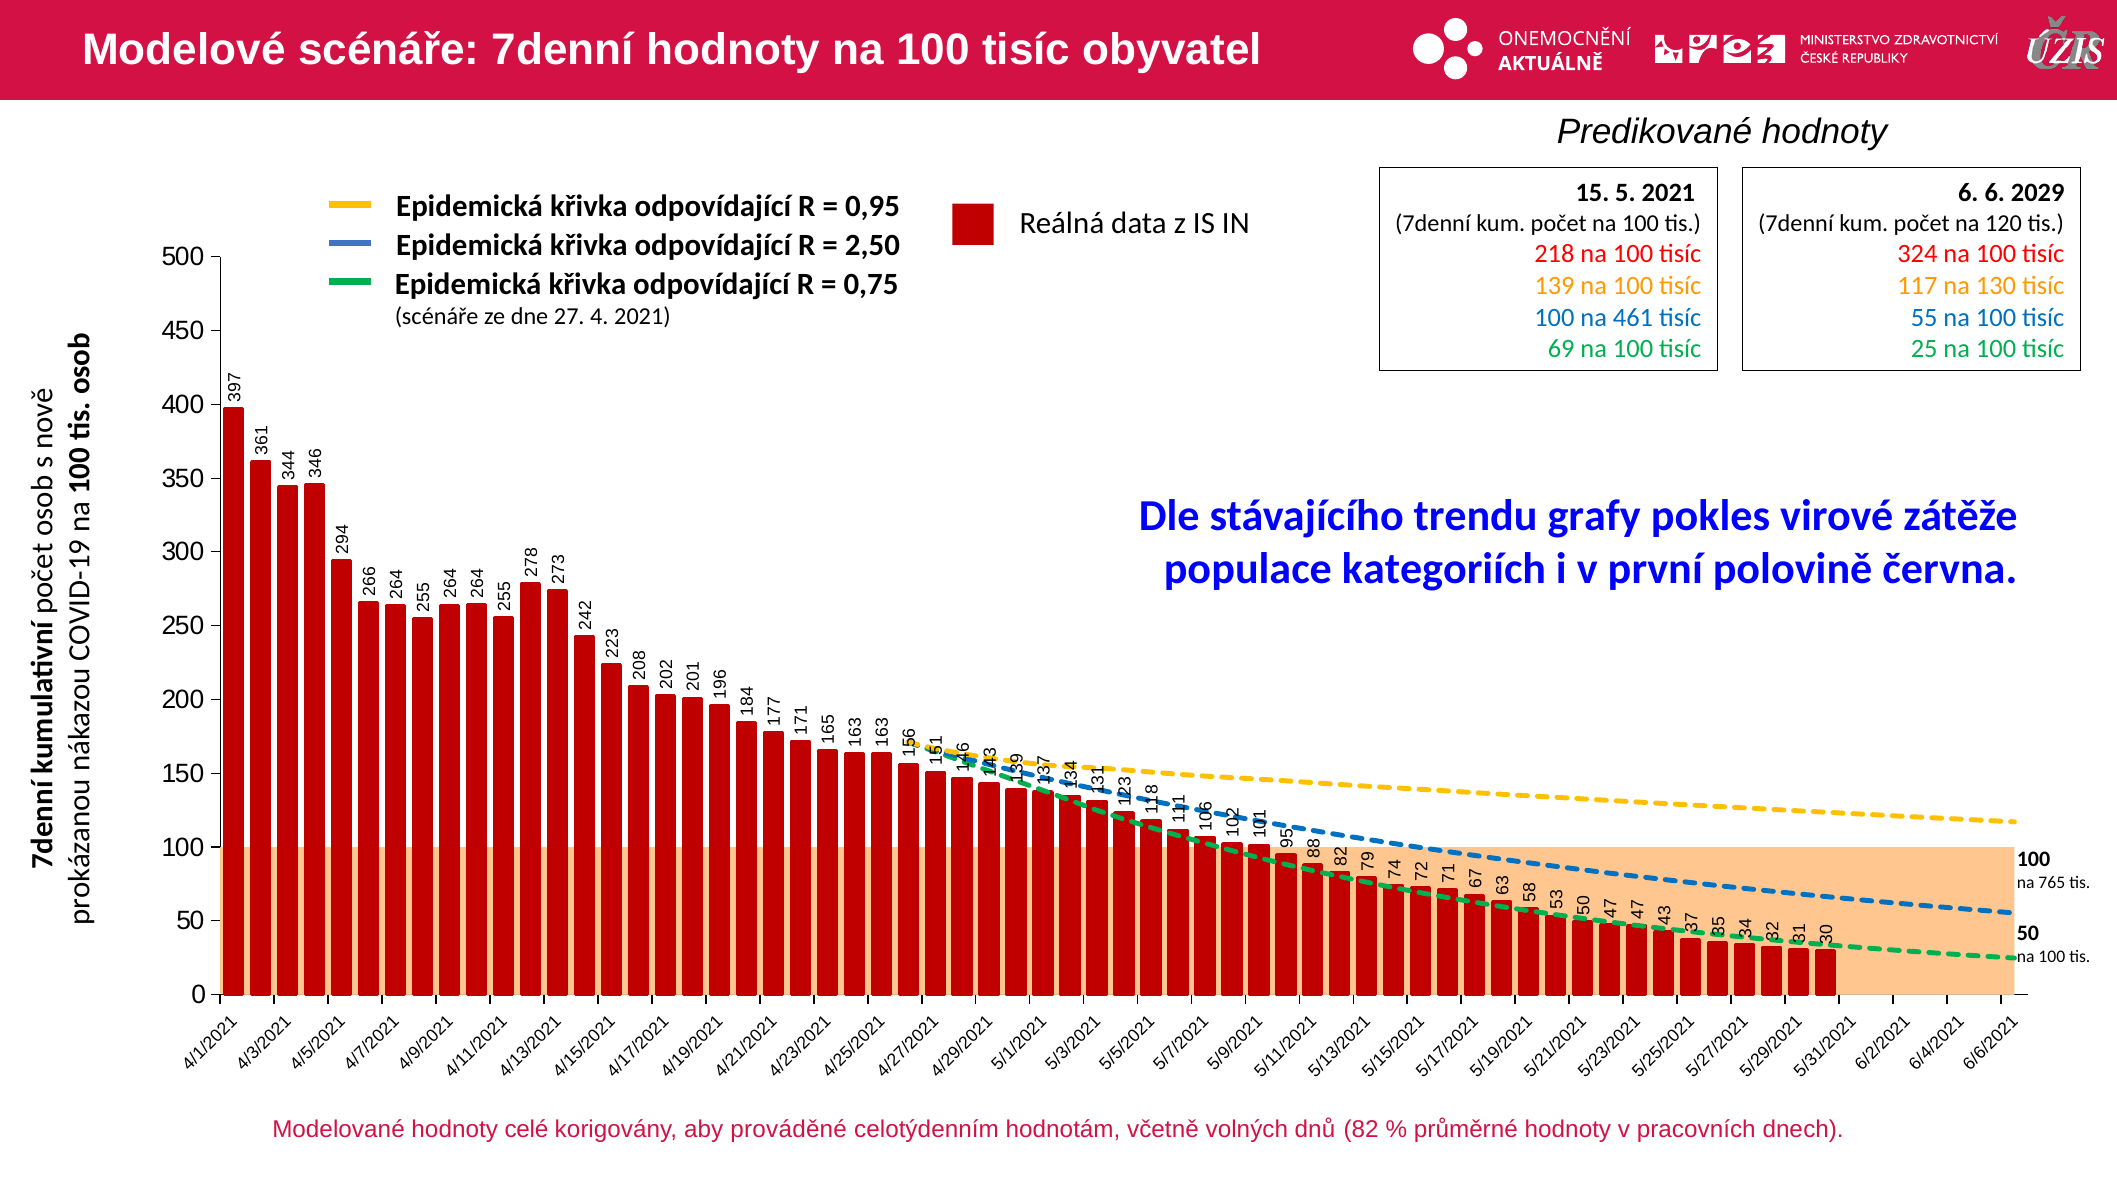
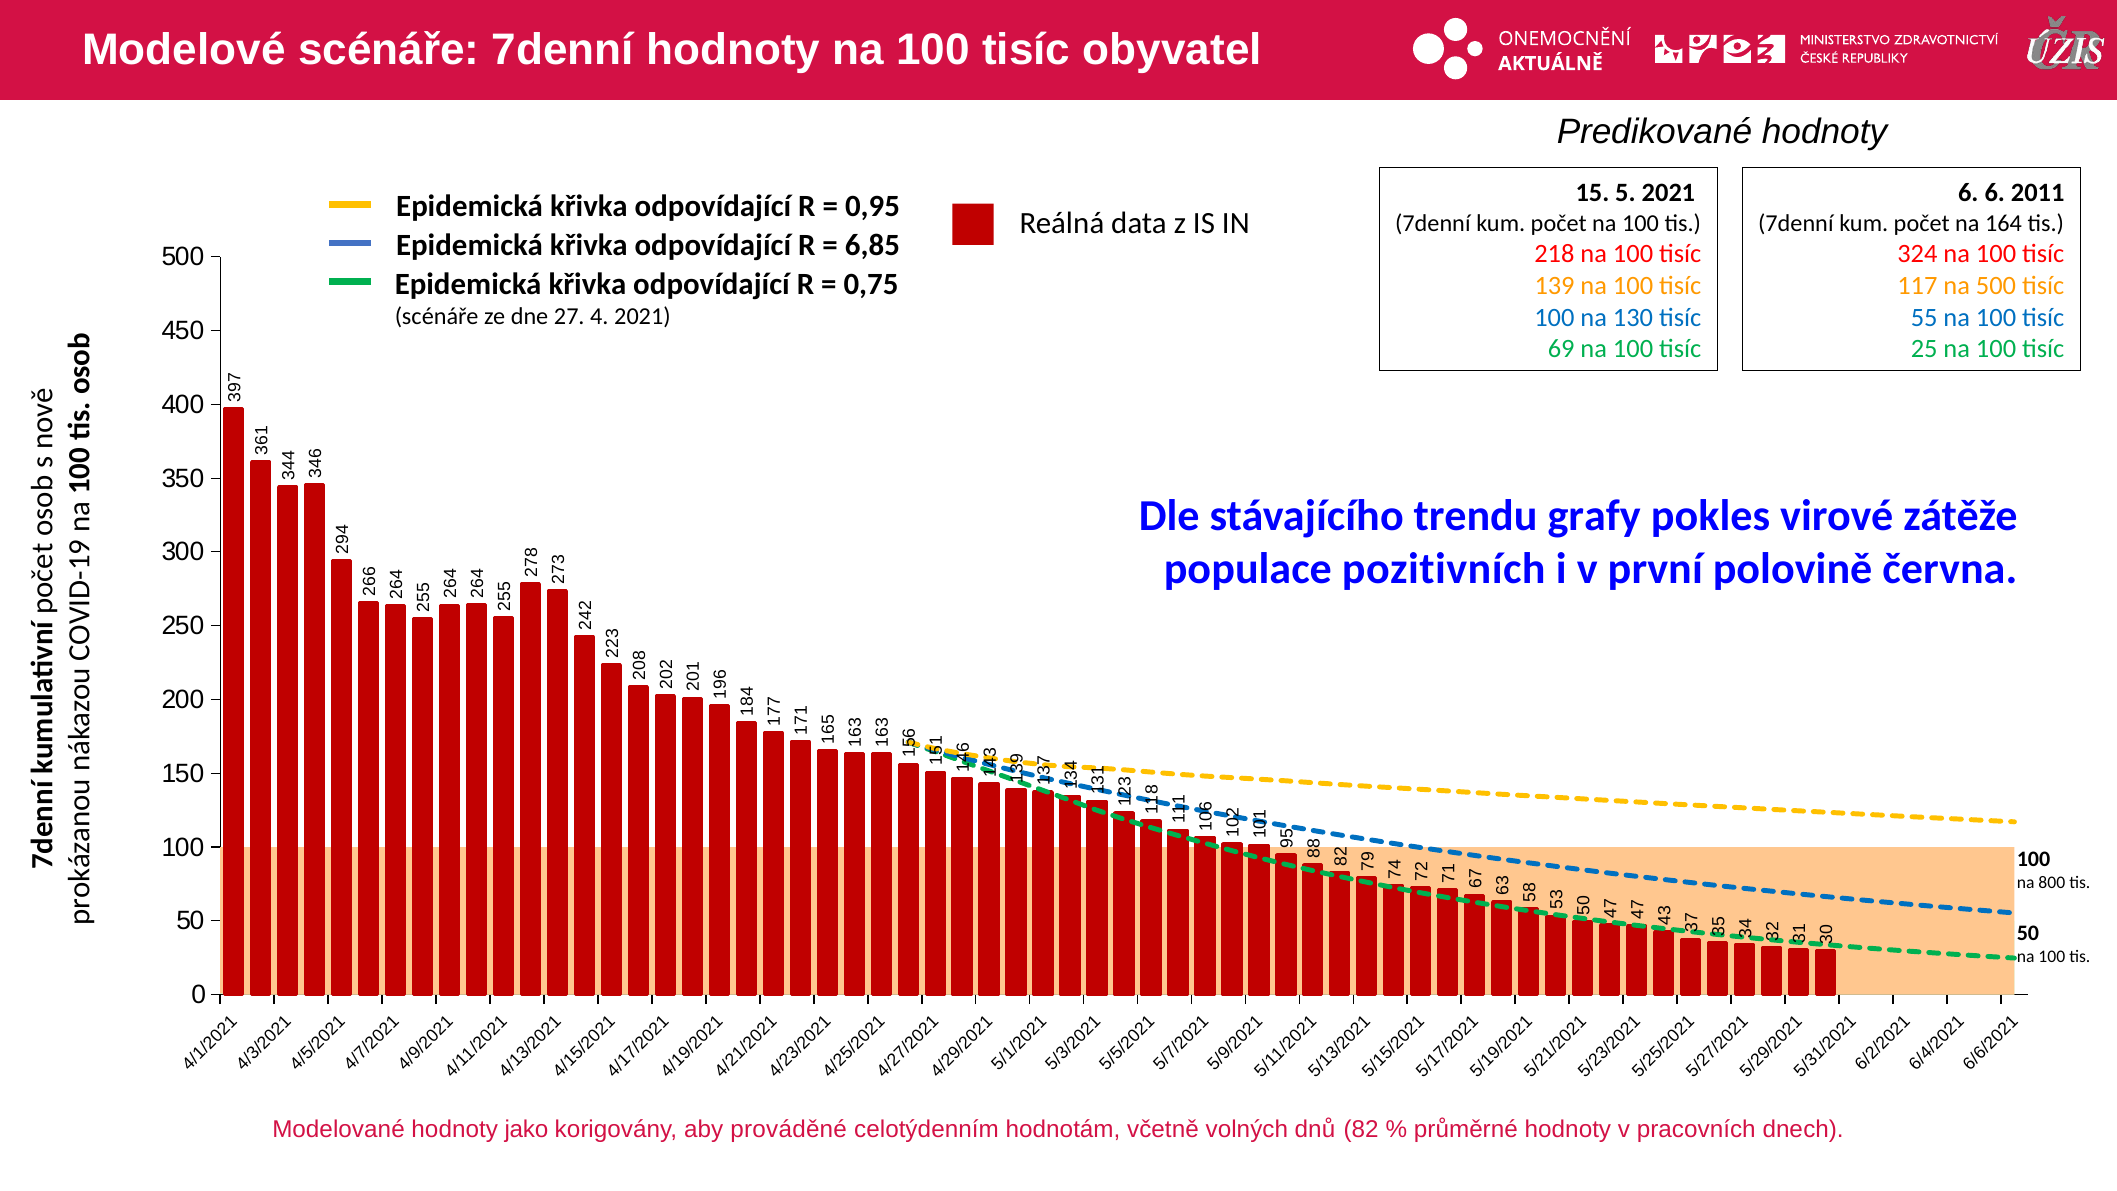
2029: 2029 -> 2011 (2038, 193)
120: 120 -> 164 (2003, 223)
2,50: 2,50 -> 6,85 (872, 245)
na 130: 130 -> 500 (1996, 286)
461: 461 -> 130 (1633, 317)
kategoriích: kategoriích -> pozitivních (1444, 569)
765: 765 -> 800 (2052, 883)
celé: celé -> jako (526, 1129)
